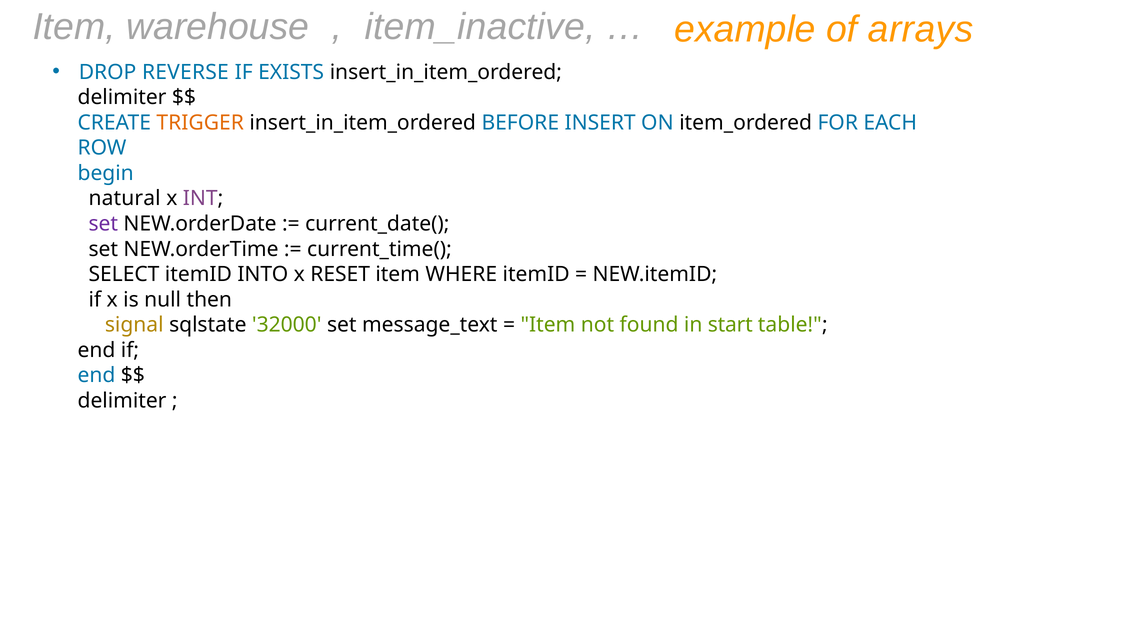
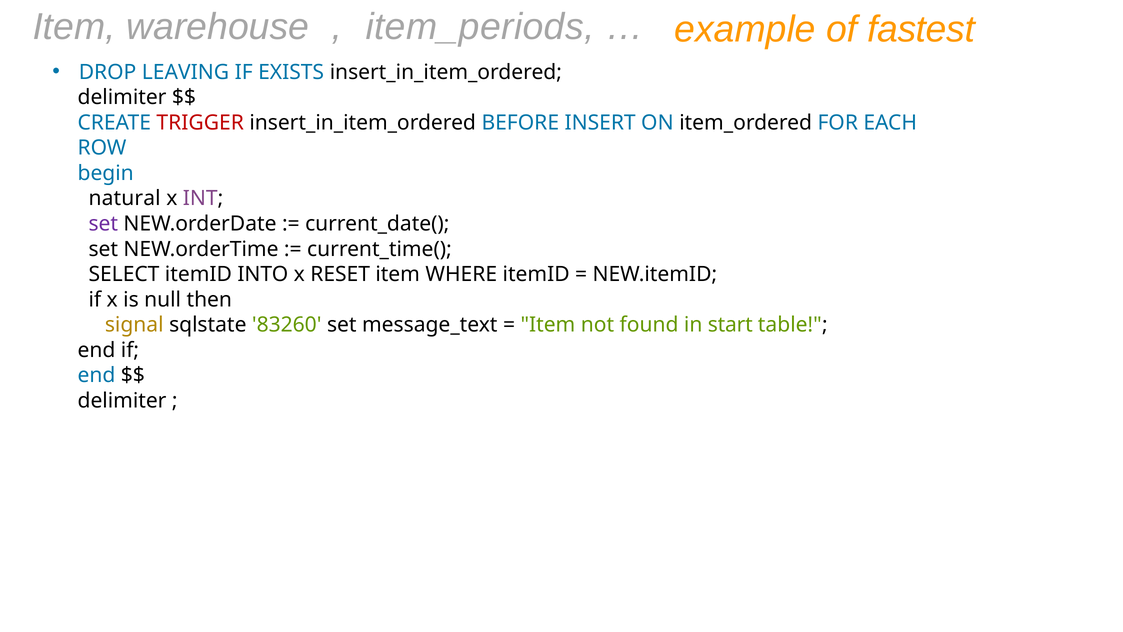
item_inactive: item_inactive -> item_periods (480, 27)
arrays: arrays -> fastest (921, 29)
REVERSE: REVERSE -> LEAVING (186, 72)
TRIGGER colour: orange -> red (200, 123)
32000: 32000 -> 83260 (287, 325)
